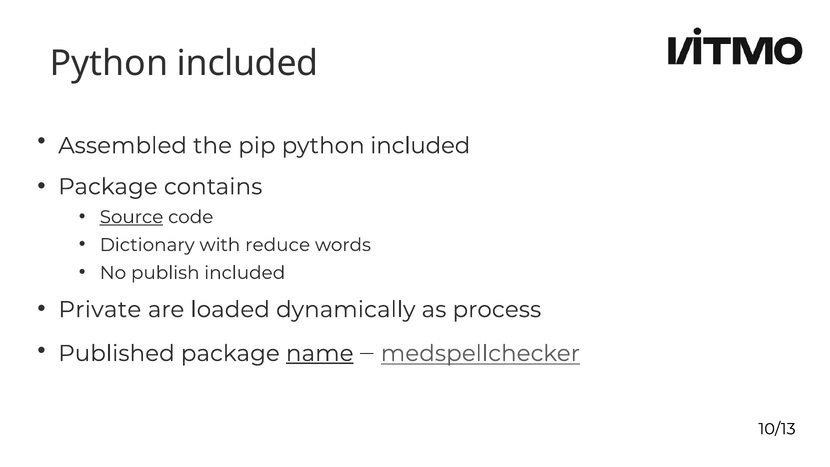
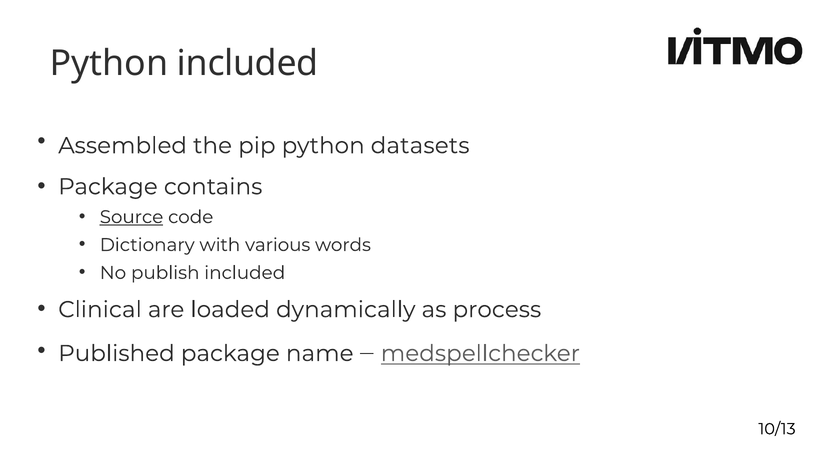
pip python included: included -> datasets (420, 146)
reduce: reduce -> various (278, 245)
Private: Private -> Clinical (100, 310)
name underline: present -> none (320, 353)
